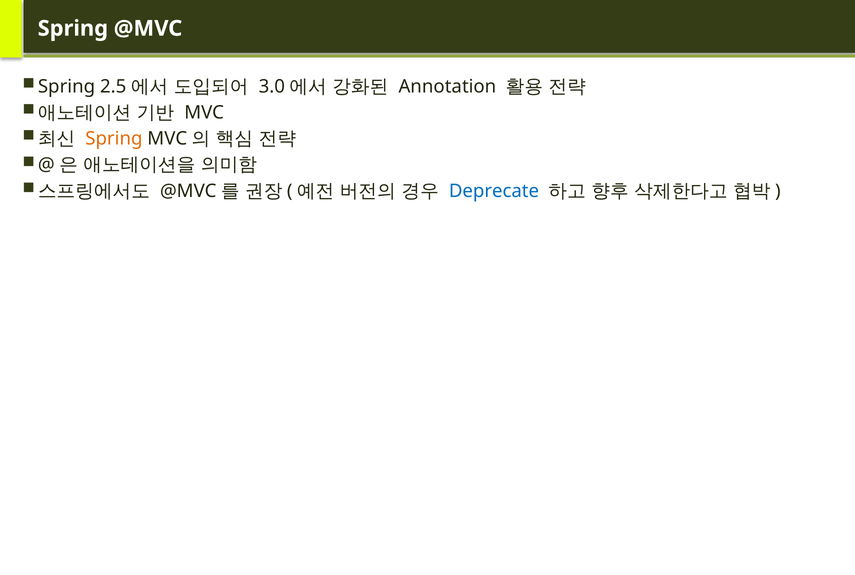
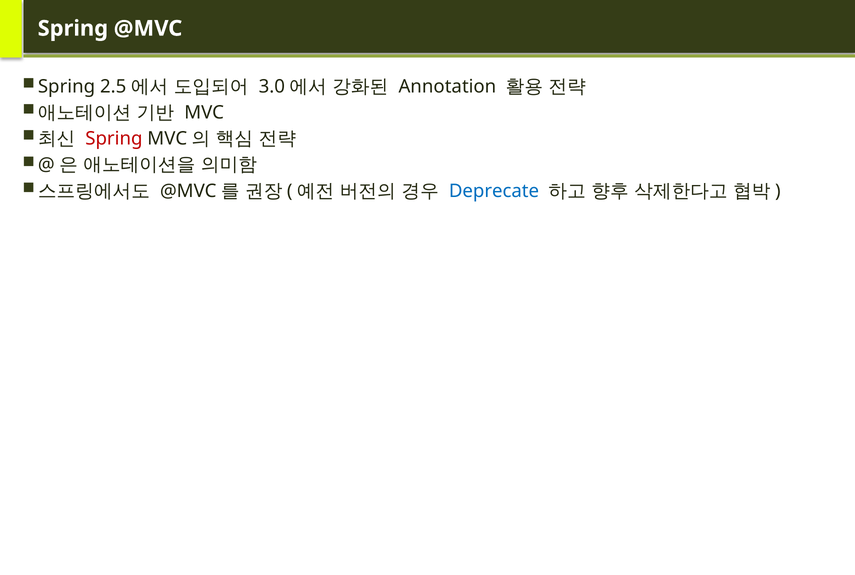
Spring colour: orange -> red (114, 139)
